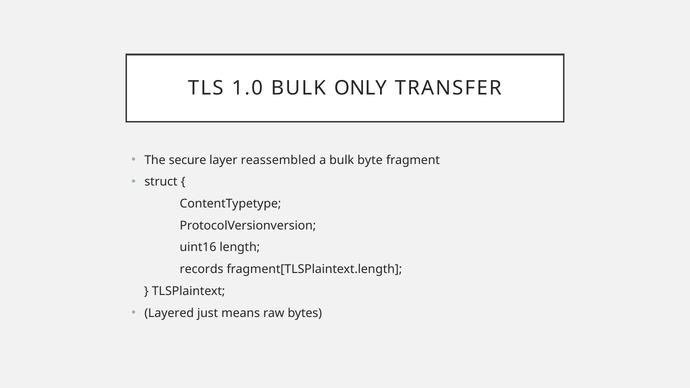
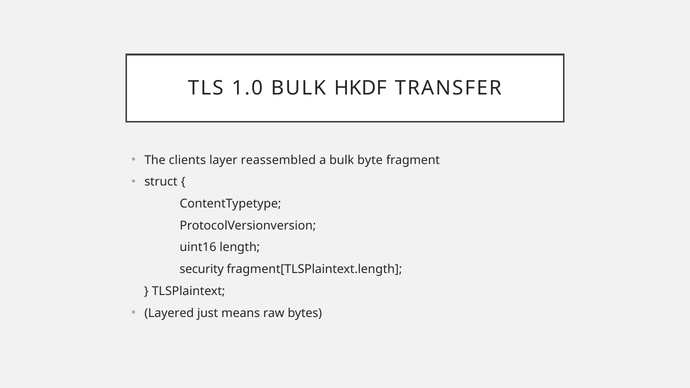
ONLY: ONLY -> HKDF (360, 88)
secure: secure -> clients (187, 160)
records: records -> security (202, 269)
